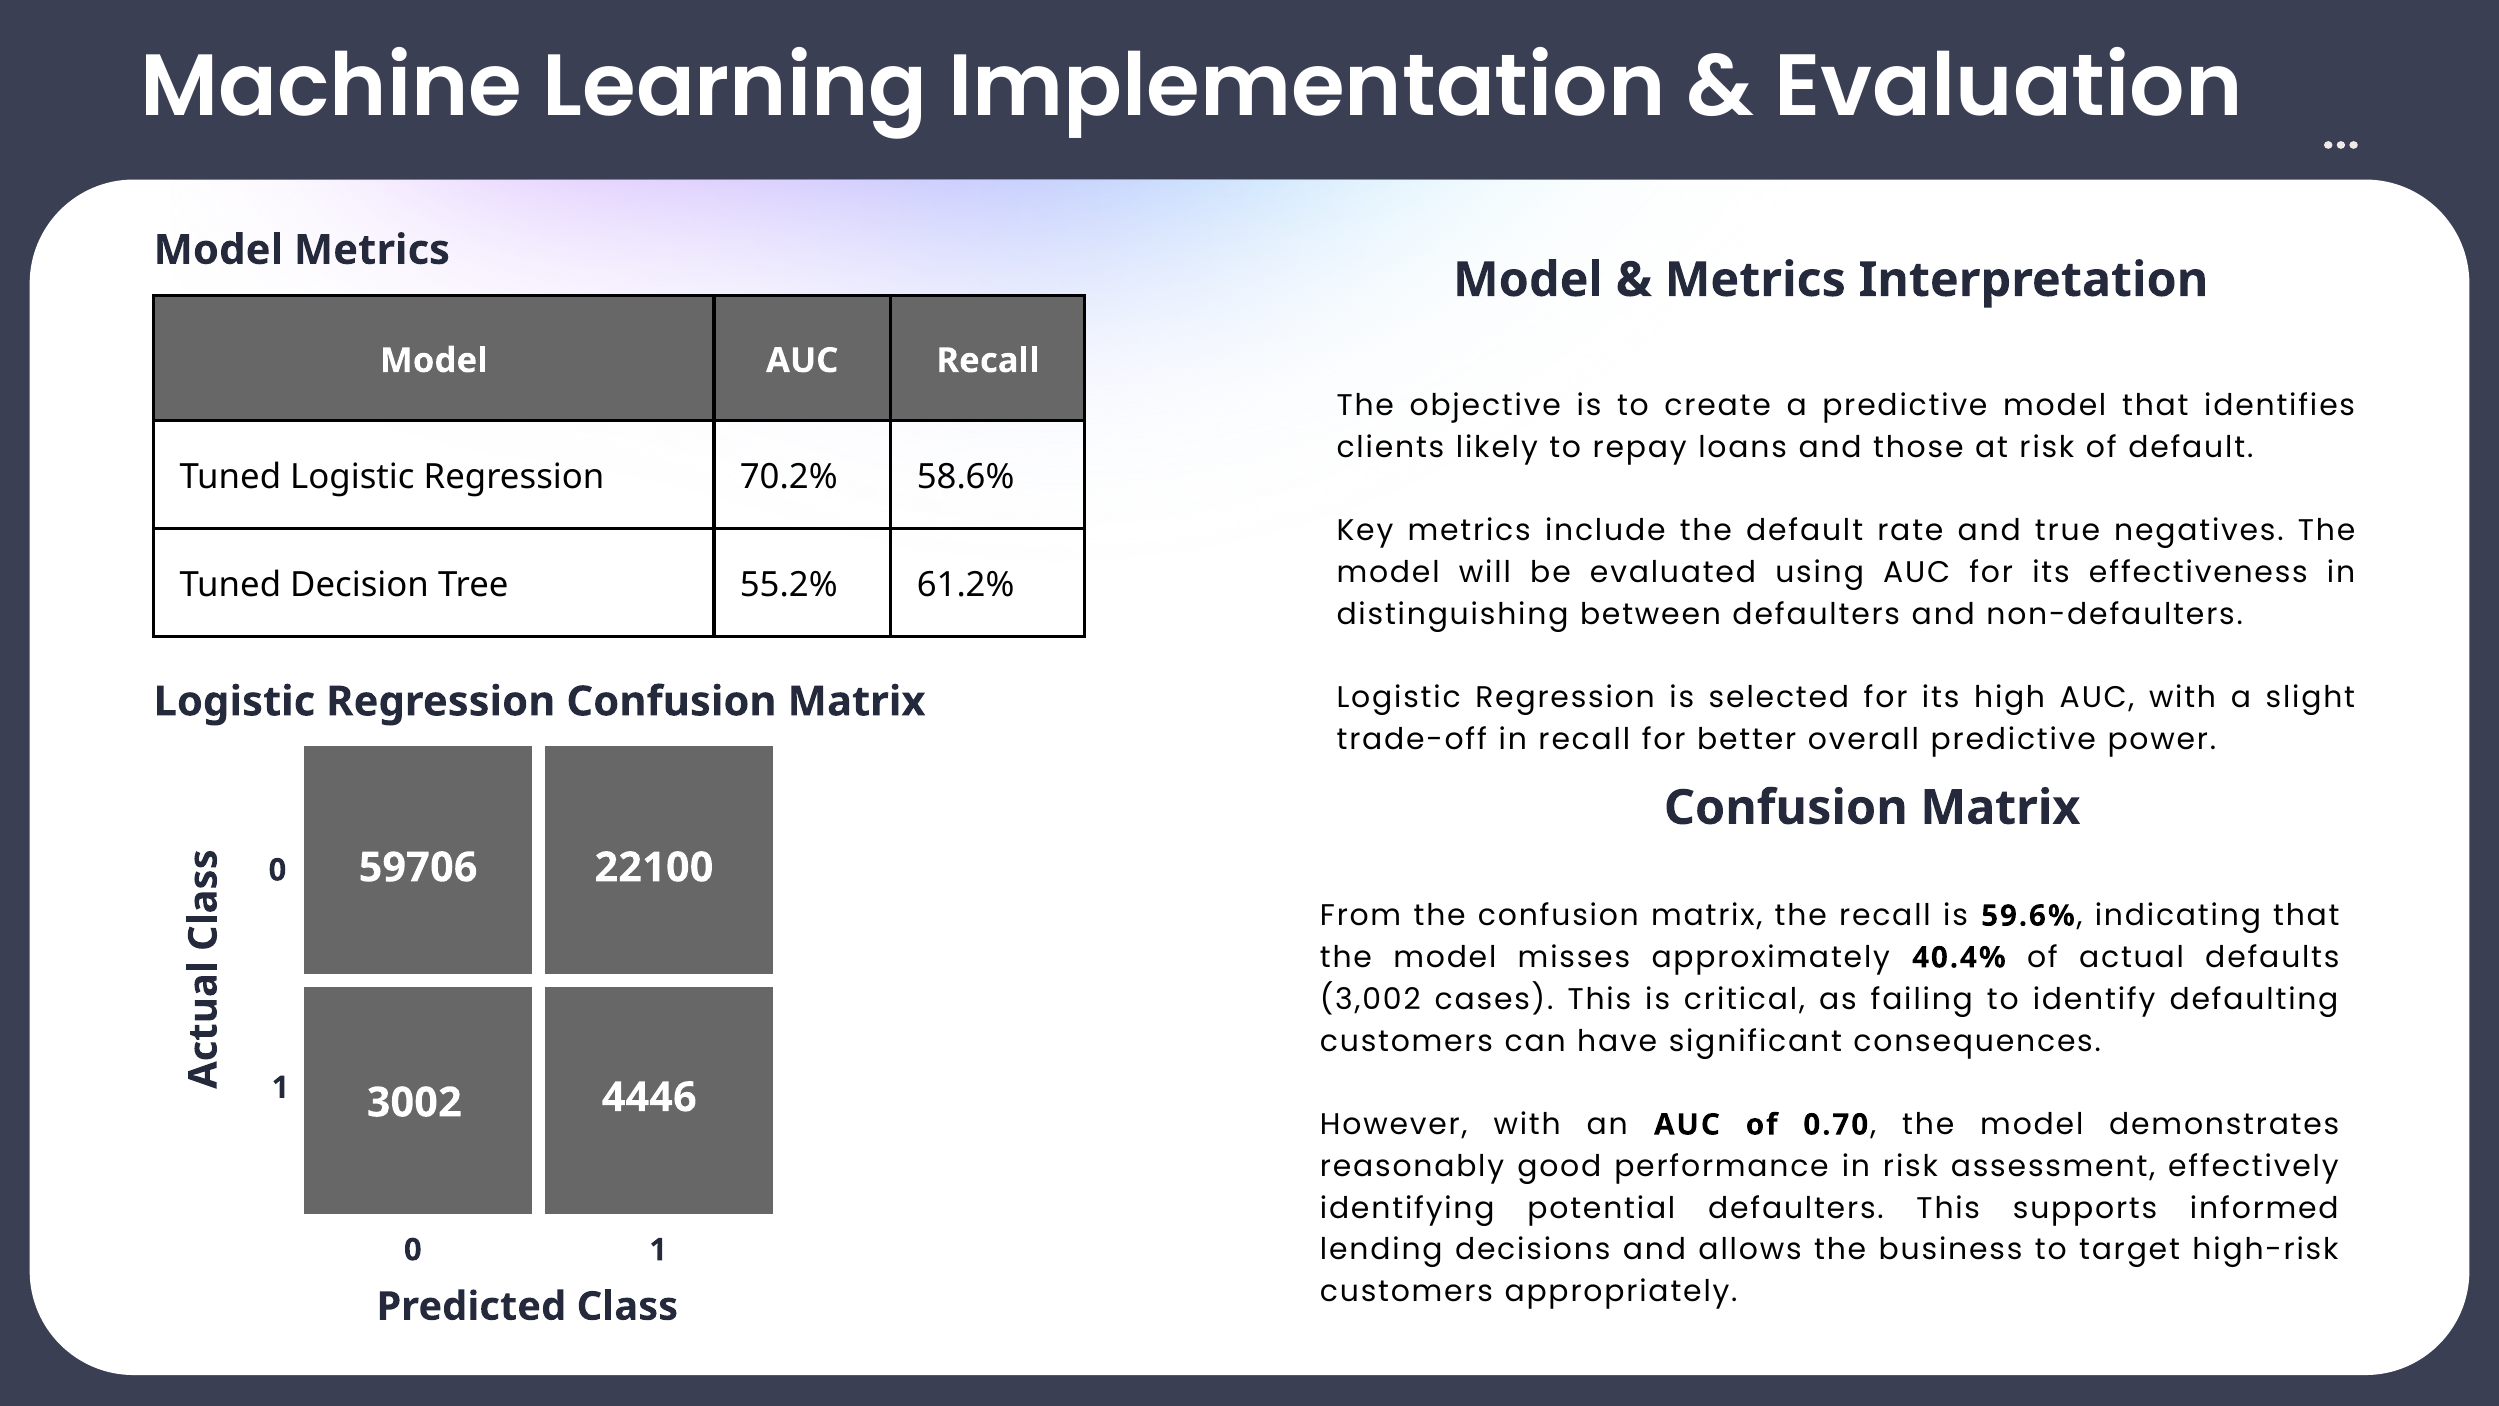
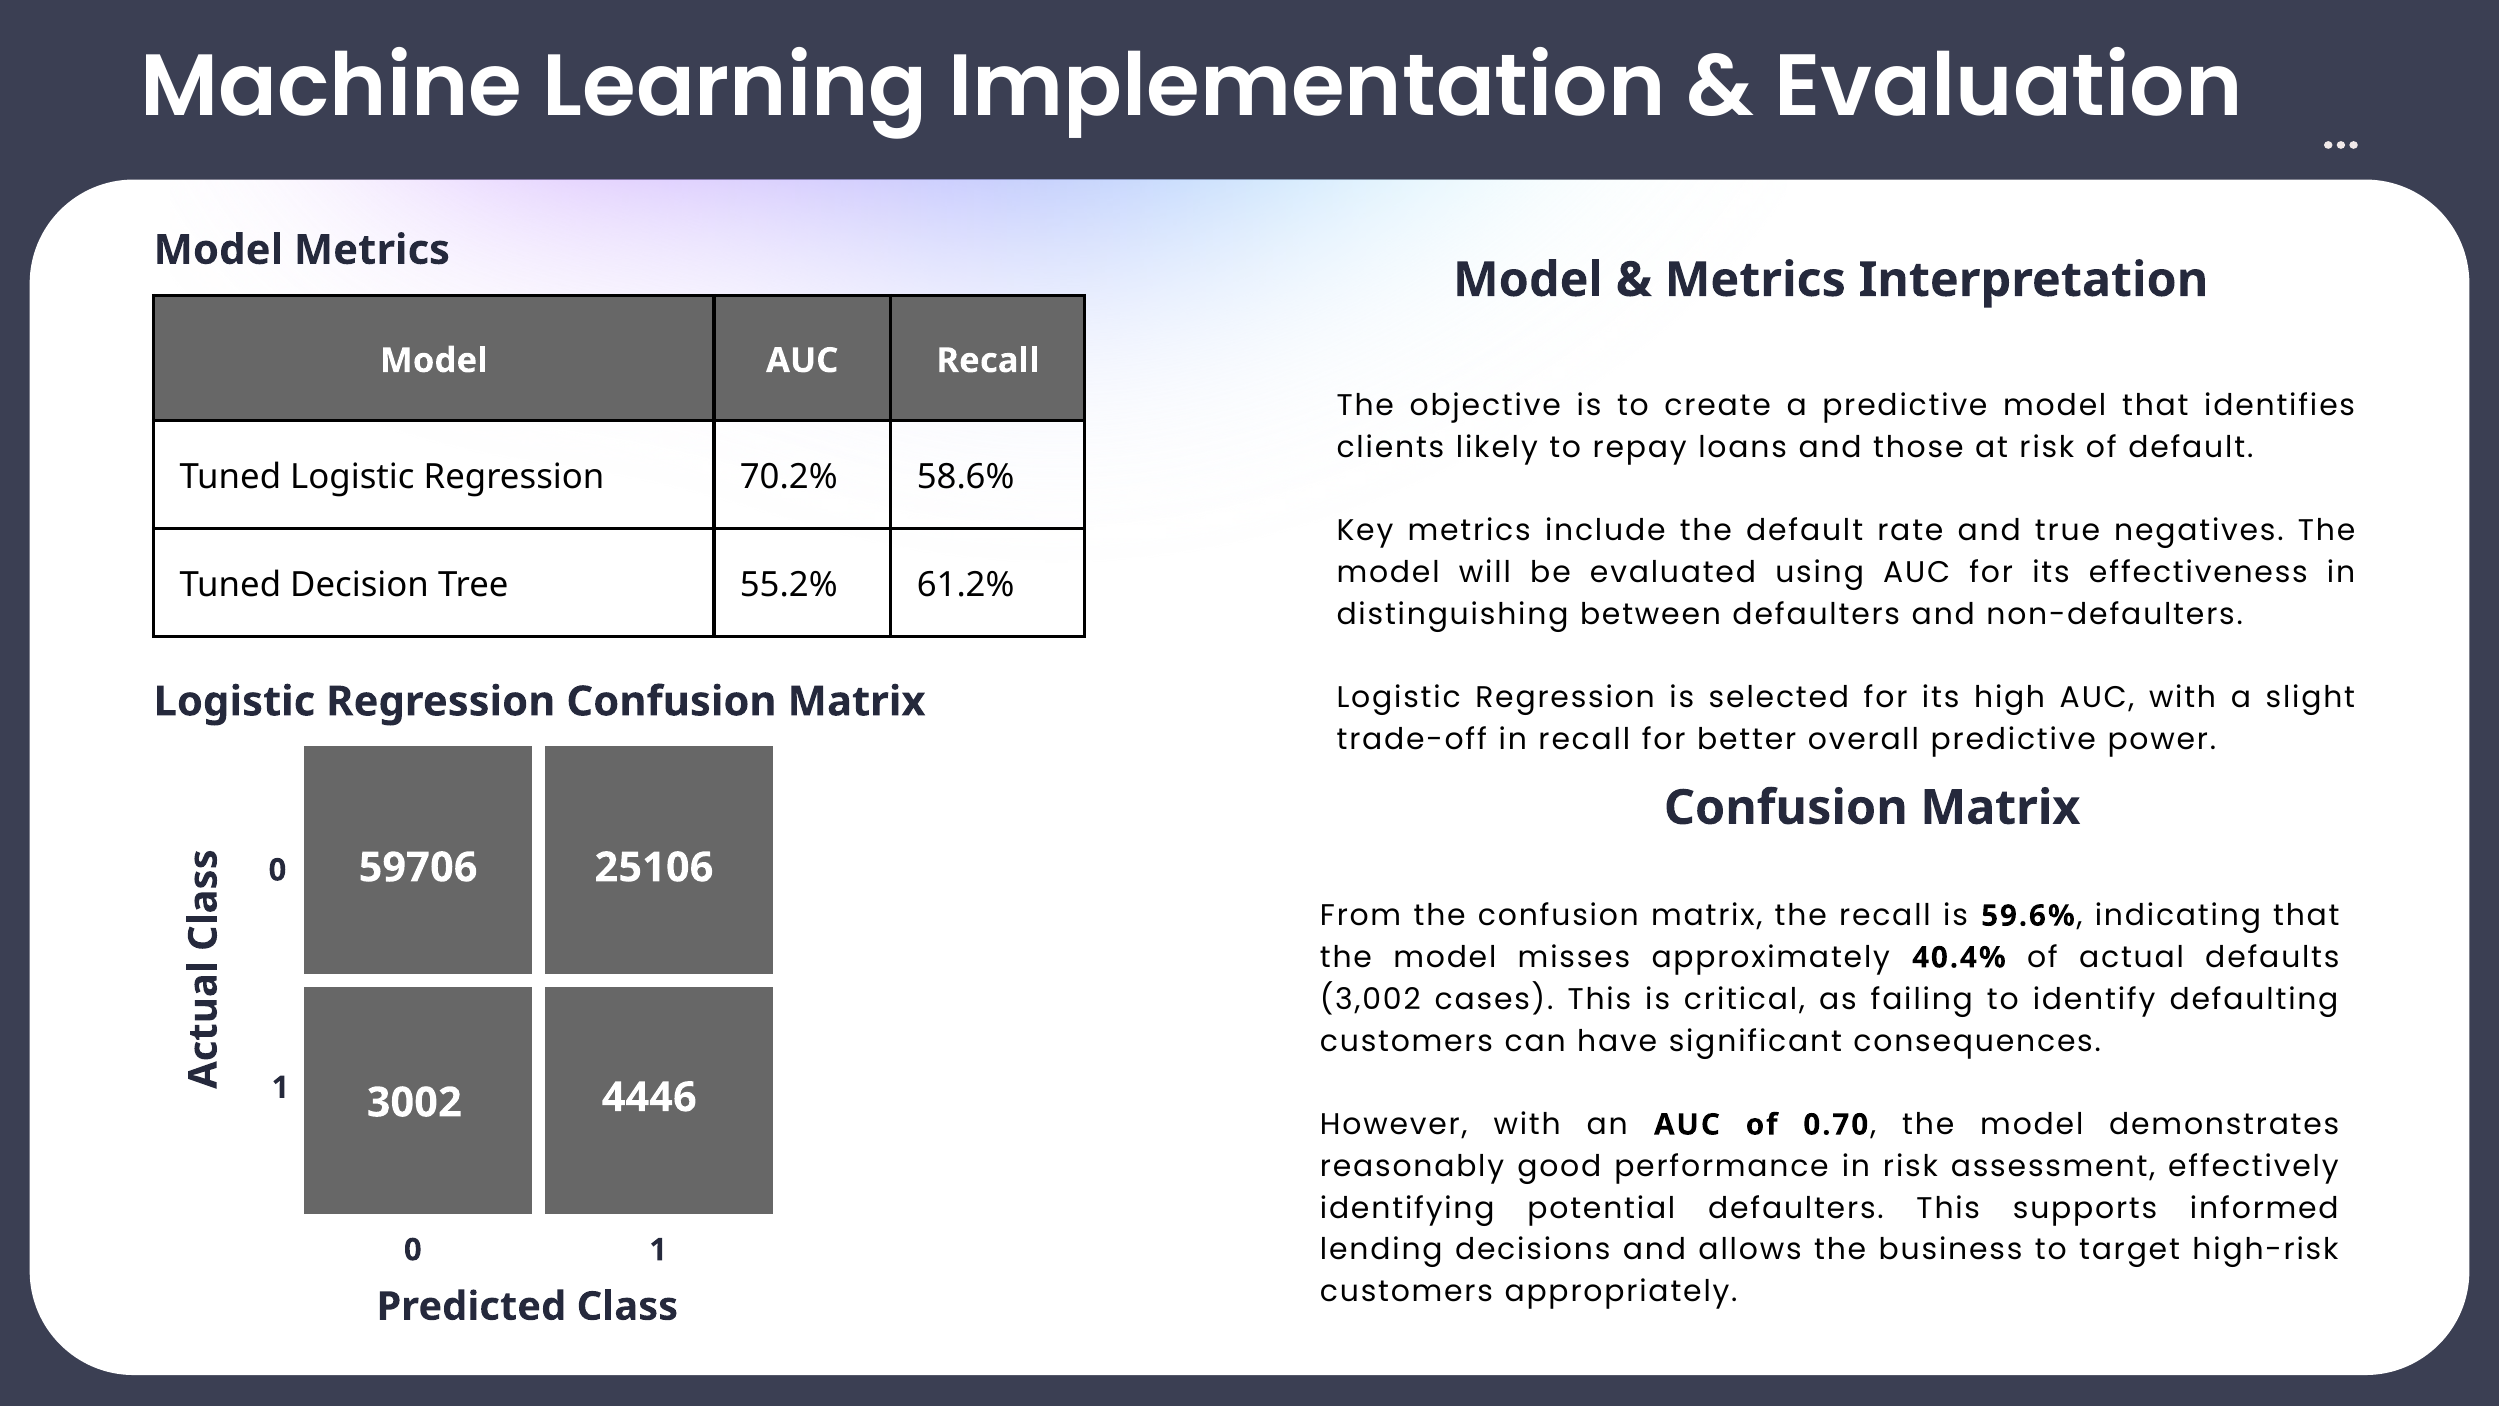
22100: 22100 -> 25106 (654, 867)
